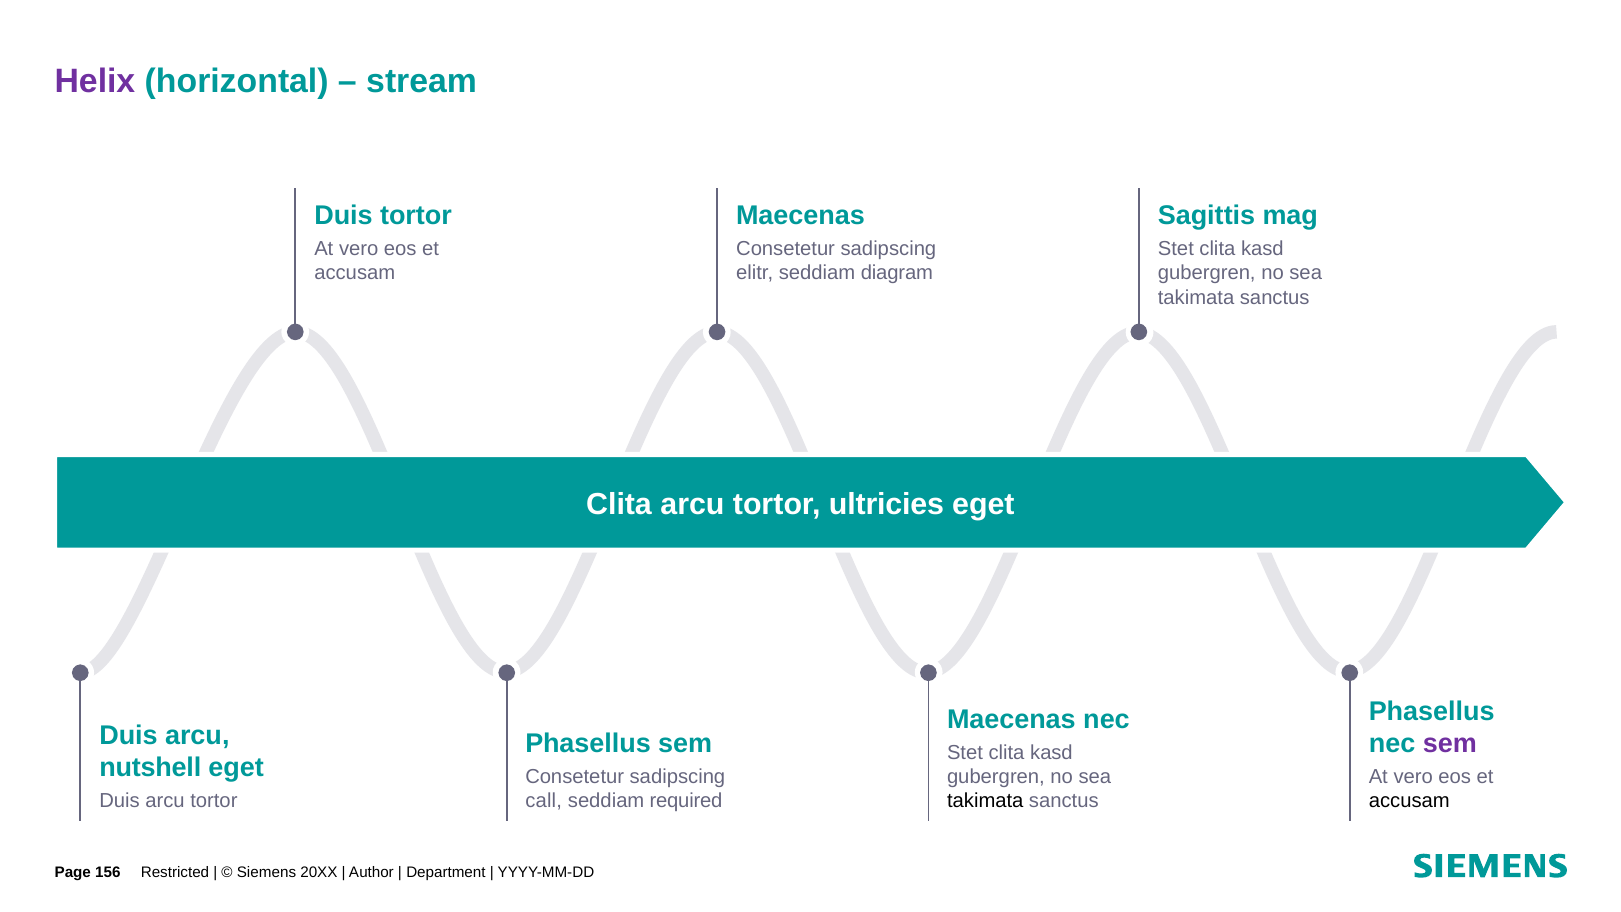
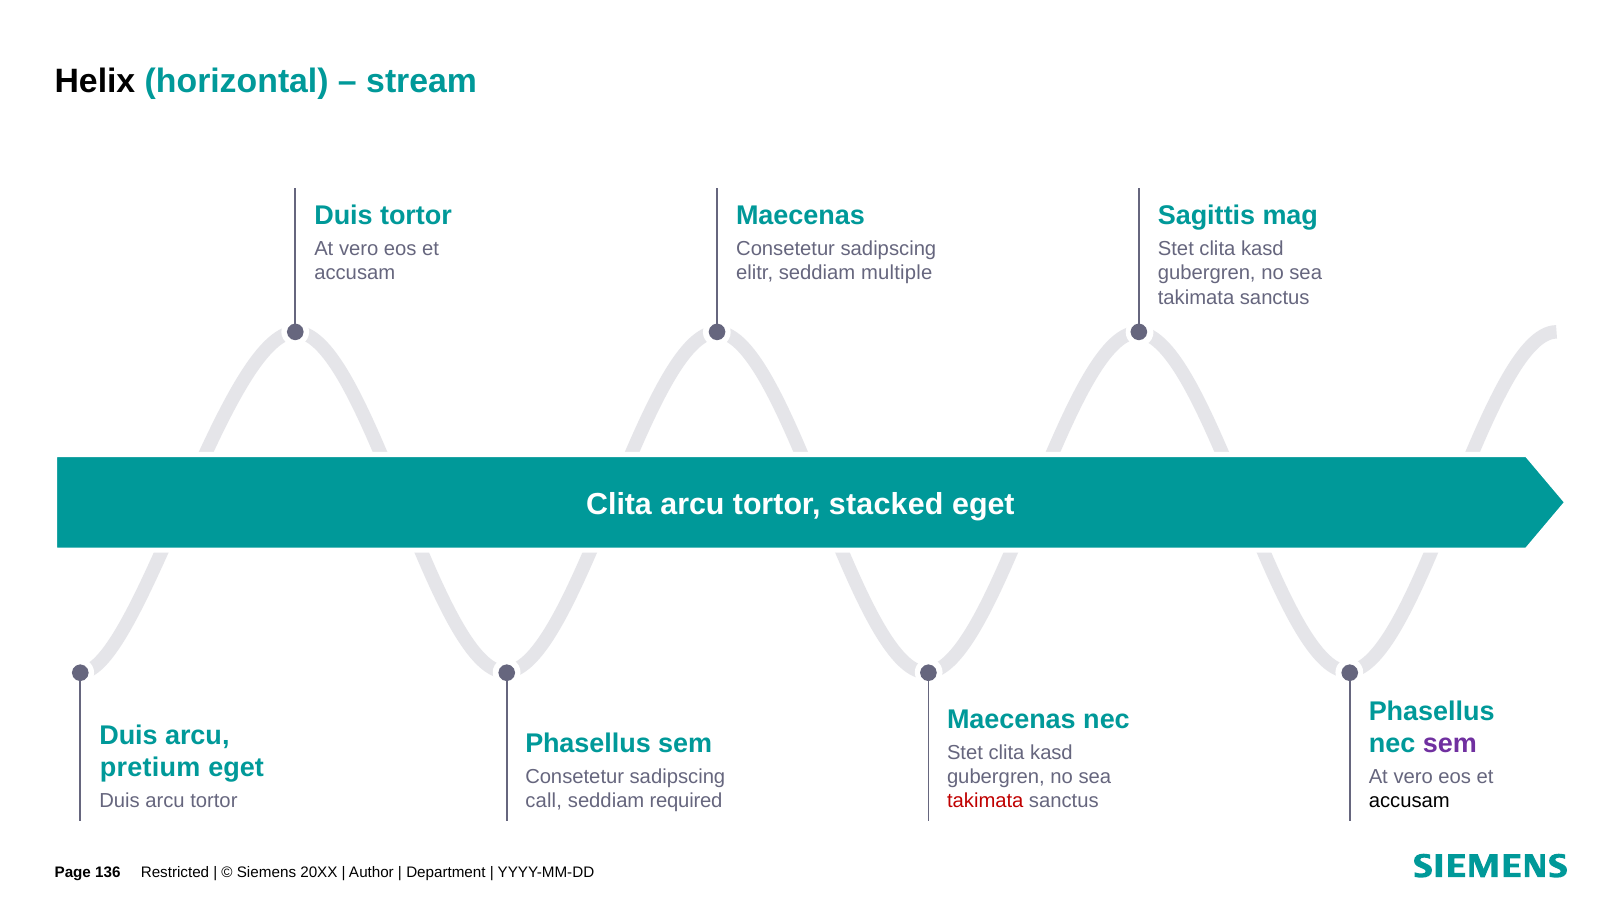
Helix colour: purple -> black (95, 82)
diagram: diagram -> multiple (897, 273)
ultricies: ultricies -> stacked (886, 504)
nutshell: nutshell -> pretium (150, 768)
takimata colour: black -> red (985, 801)
156: 156 -> 136 (108, 872)
